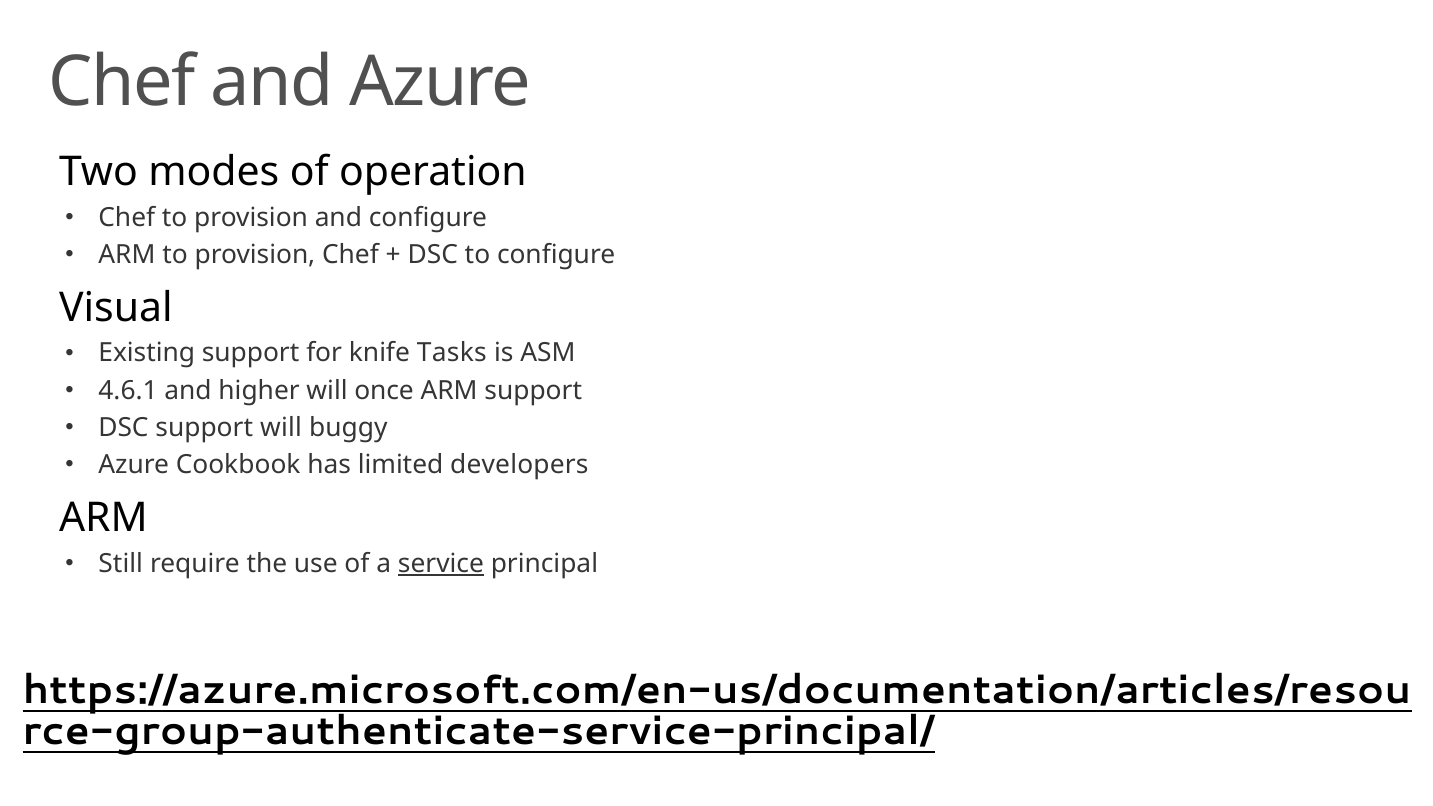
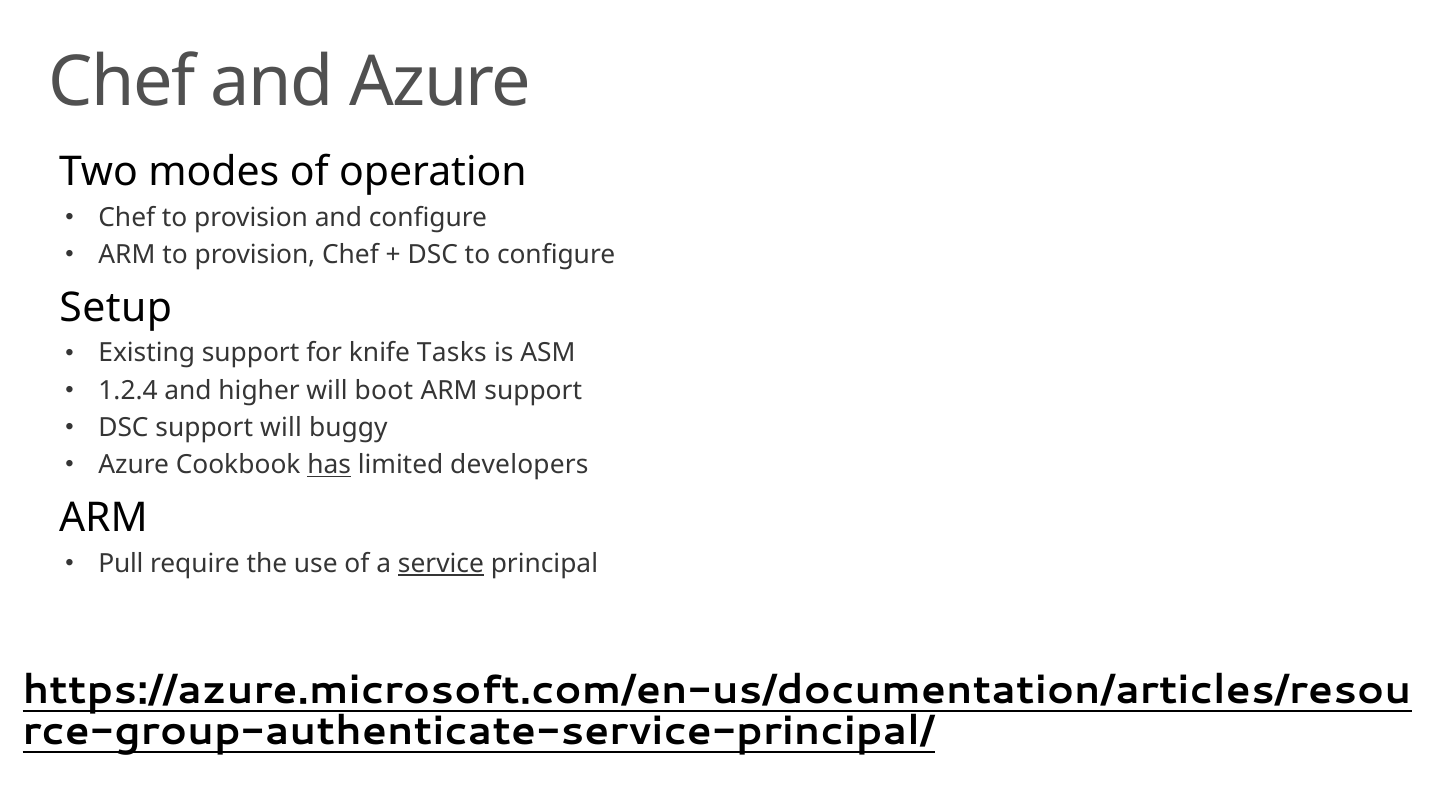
Visual: Visual -> Setup (116, 308)
4.6.1: 4.6.1 -> 1.2.4 (128, 390)
once: once -> boot (384, 390)
has underline: none -> present (329, 465)
Still: Still -> Pull (121, 563)
